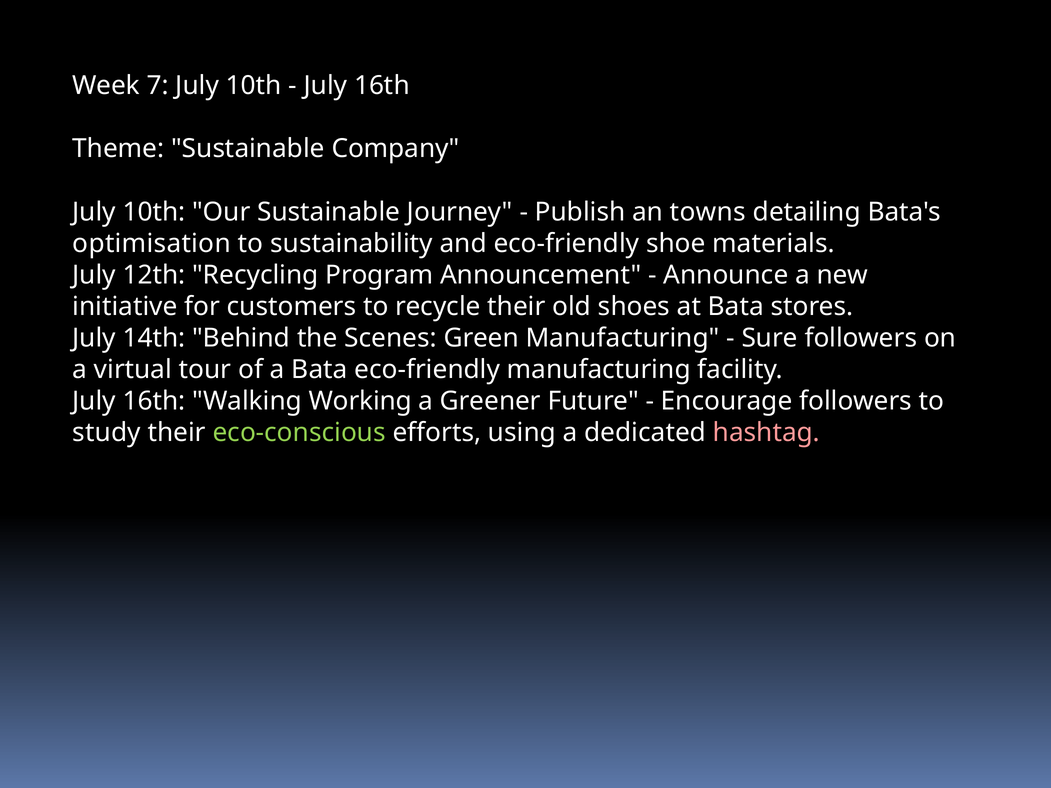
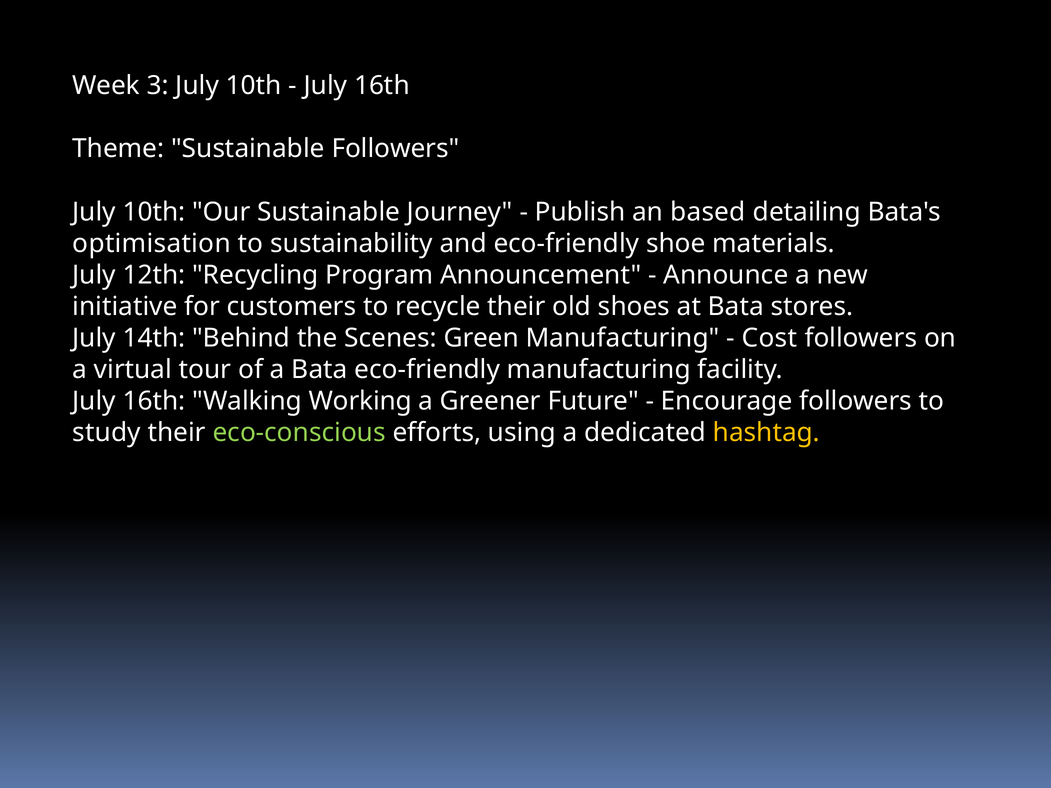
7: 7 -> 3 (158, 86)
Sustainable Company: Company -> Followers (395, 149)
towns: towns -> based (708, 212)
Sure: Sure -> Cost (770, 338)
hashtag colour: pink -> yellow (766, 433)
